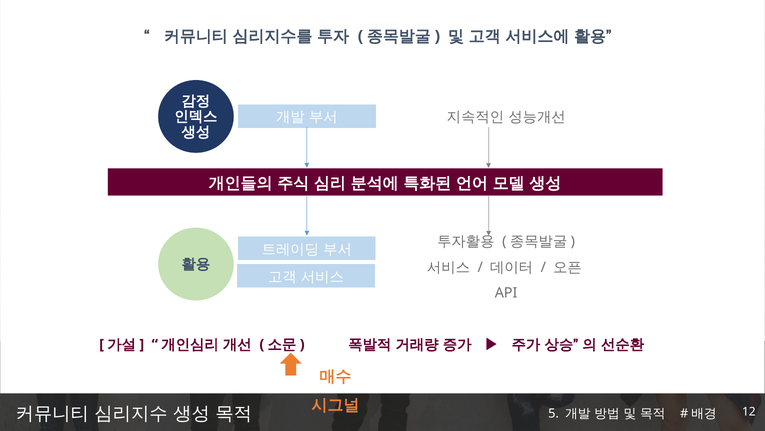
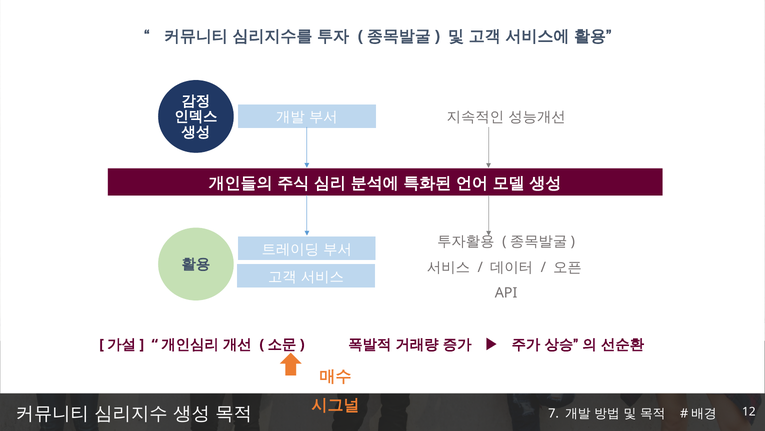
5: 5 -> 7 (553, 413)
